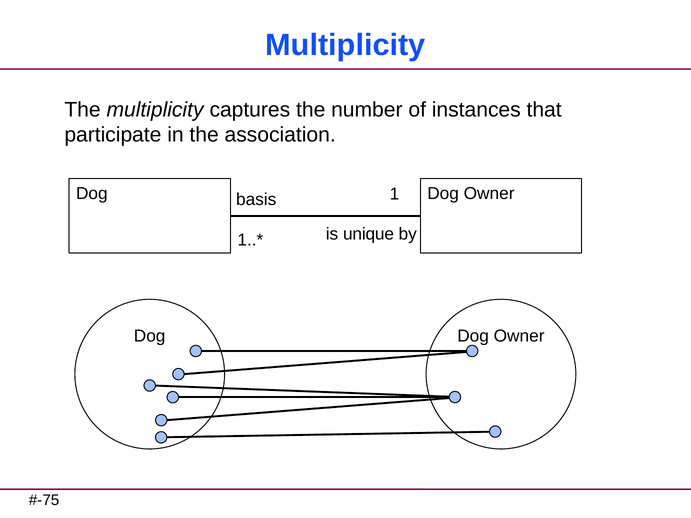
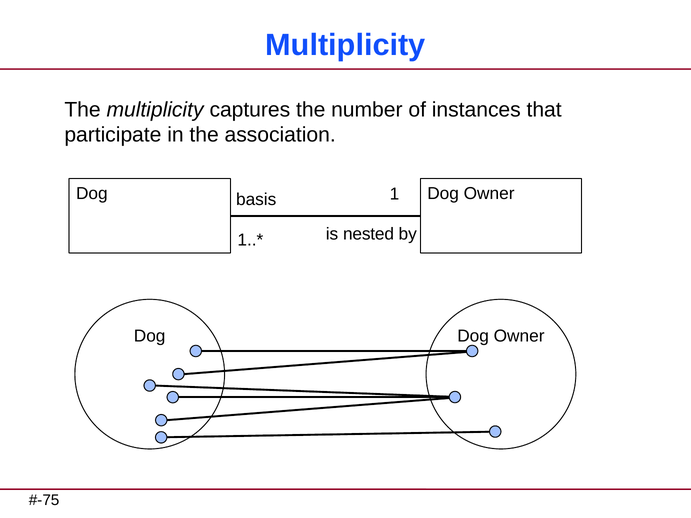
unique: unique -> nested (369, 234)
